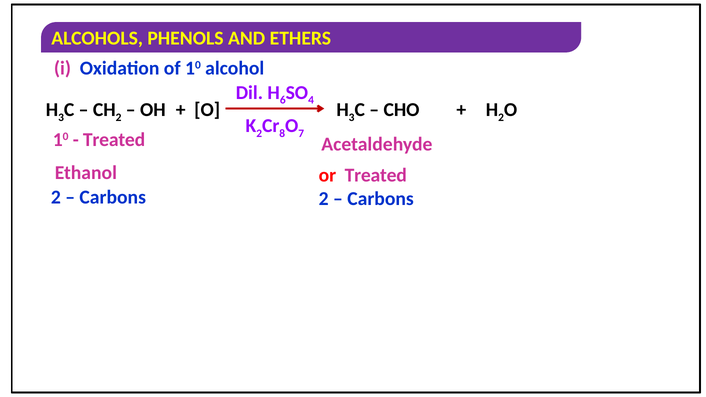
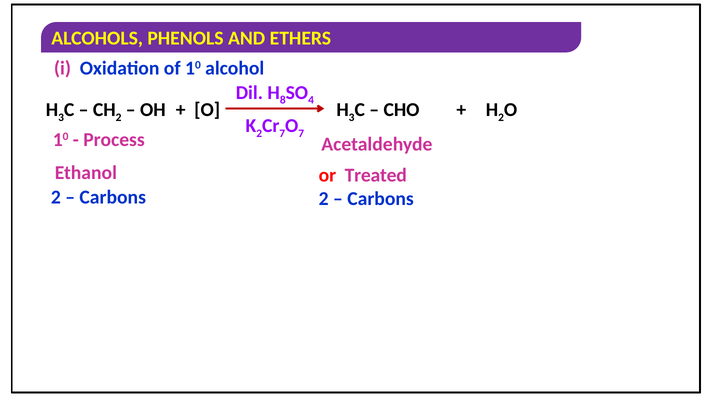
6: 6 -> 8 (283, 100)
8: 8 -> 7 (282, 134)
Treated: Treated -> Process (114, 140)
